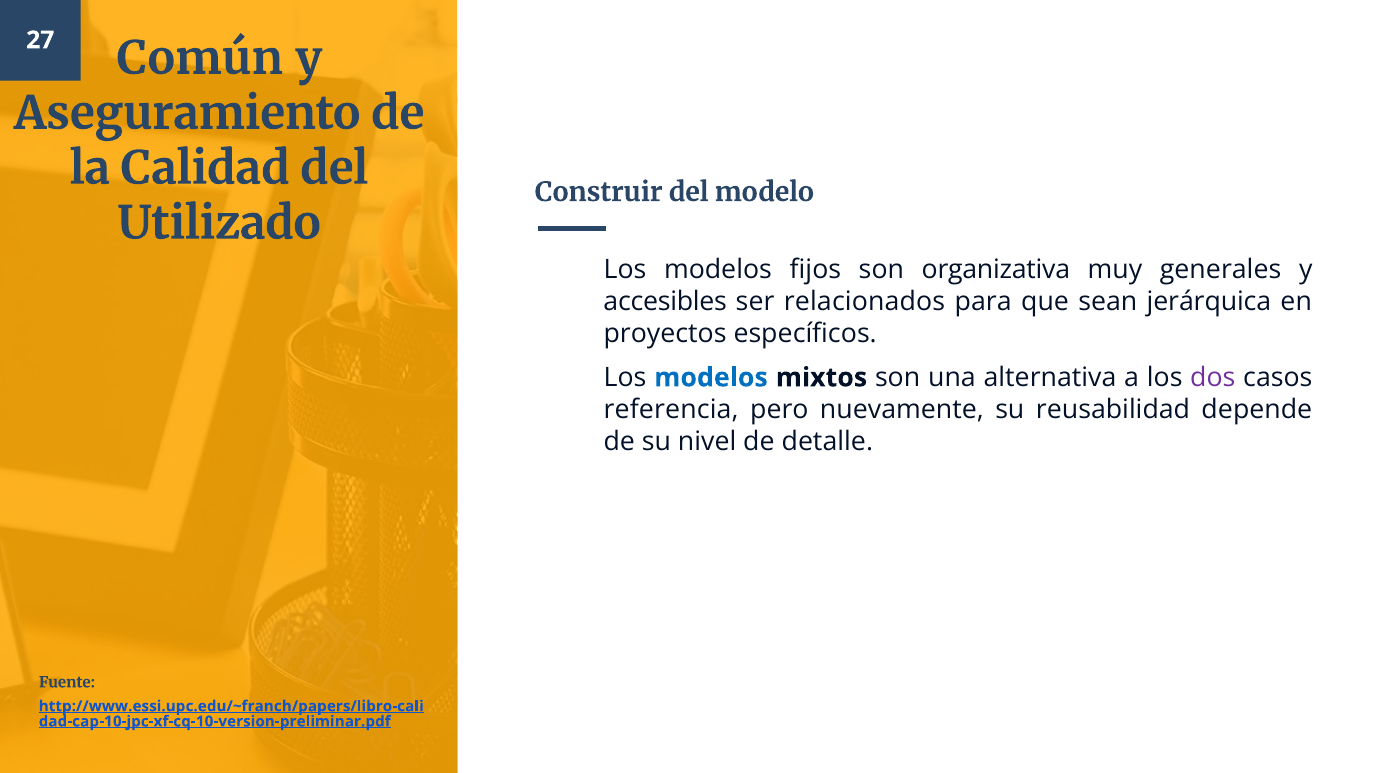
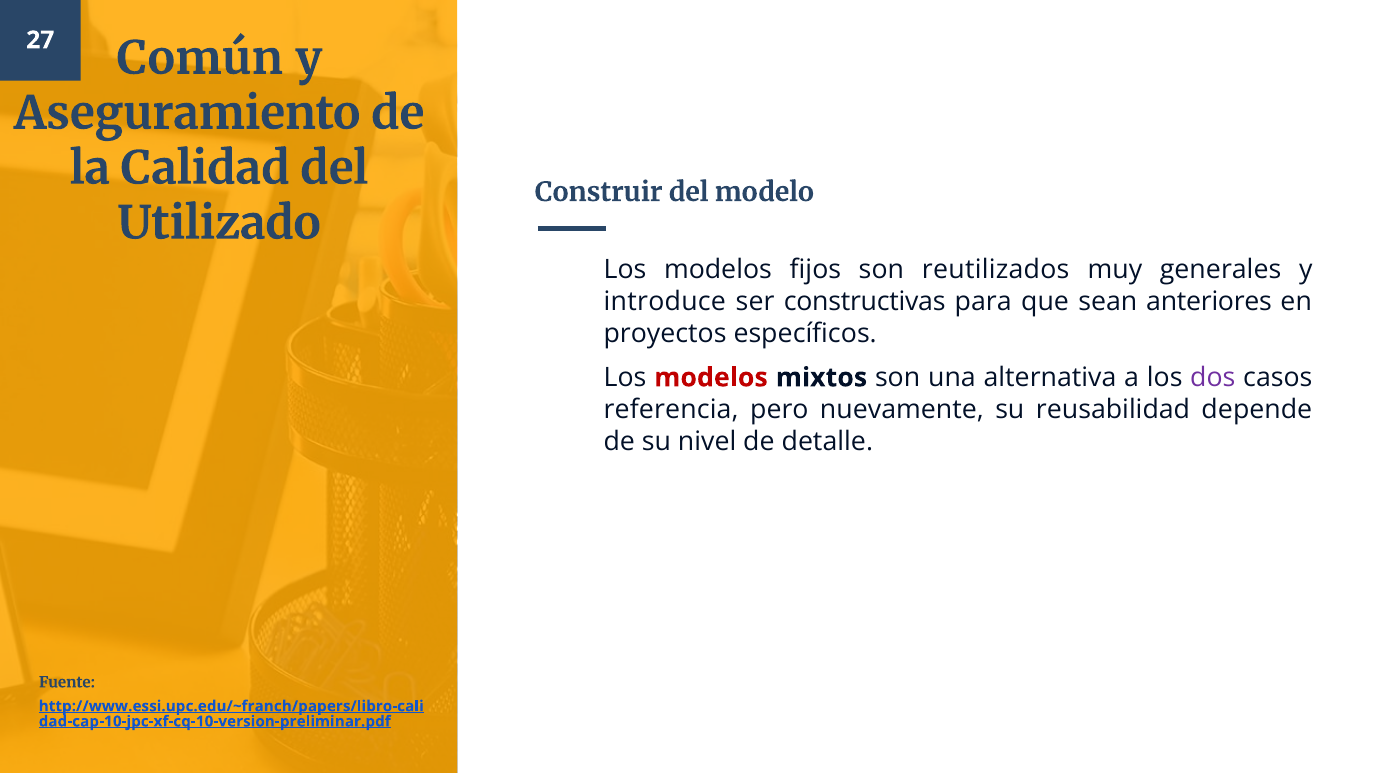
organizativa: organizativa -> reutilizados (996, 270)
accesibles: accesibles -> introduce (665, 302)
relacionados: relacionados -> constructivas (865, 302)
jerárquica: jerárquica -> anteriores (1209, 302)
modelos colour: blue -> red (711, 378)
